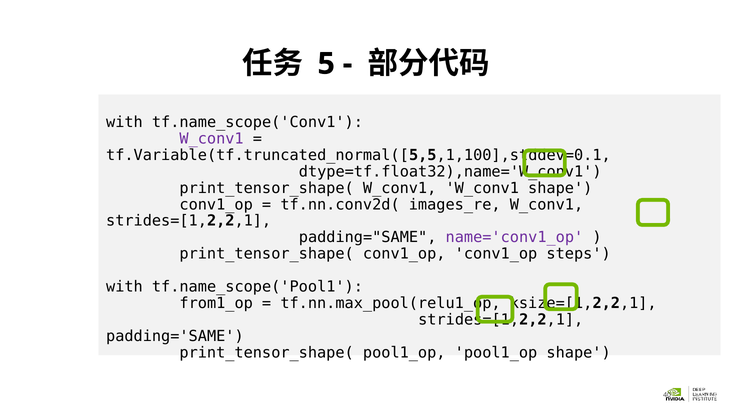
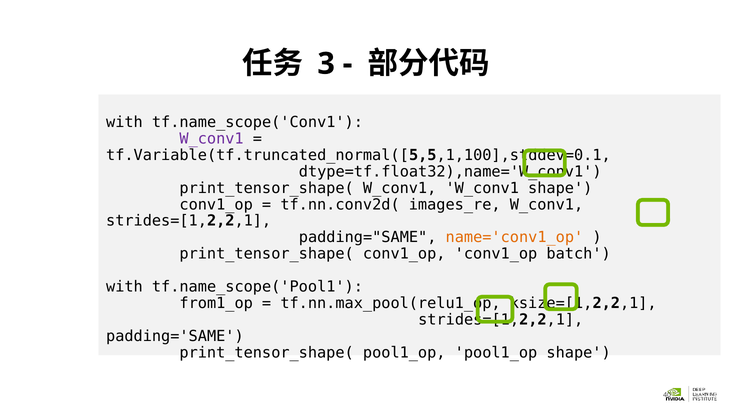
5: 5 -> 3 (326, 64)
name='conv1_op colour: purple -> orange (514, 238)
steps: steps -> batch (579, 254)
